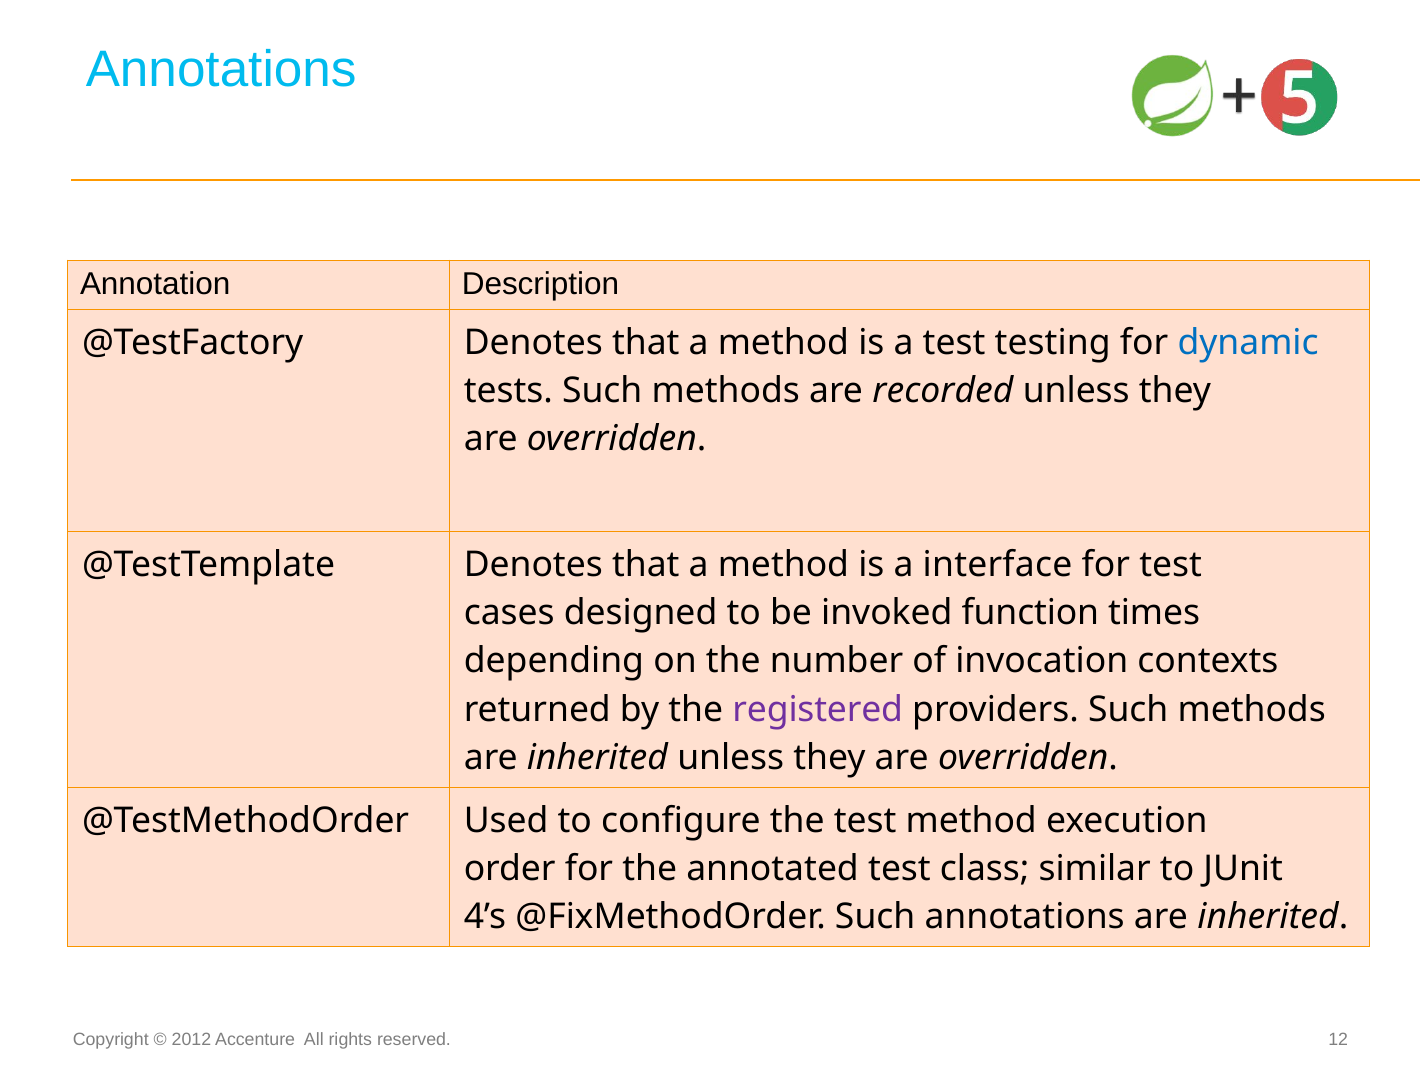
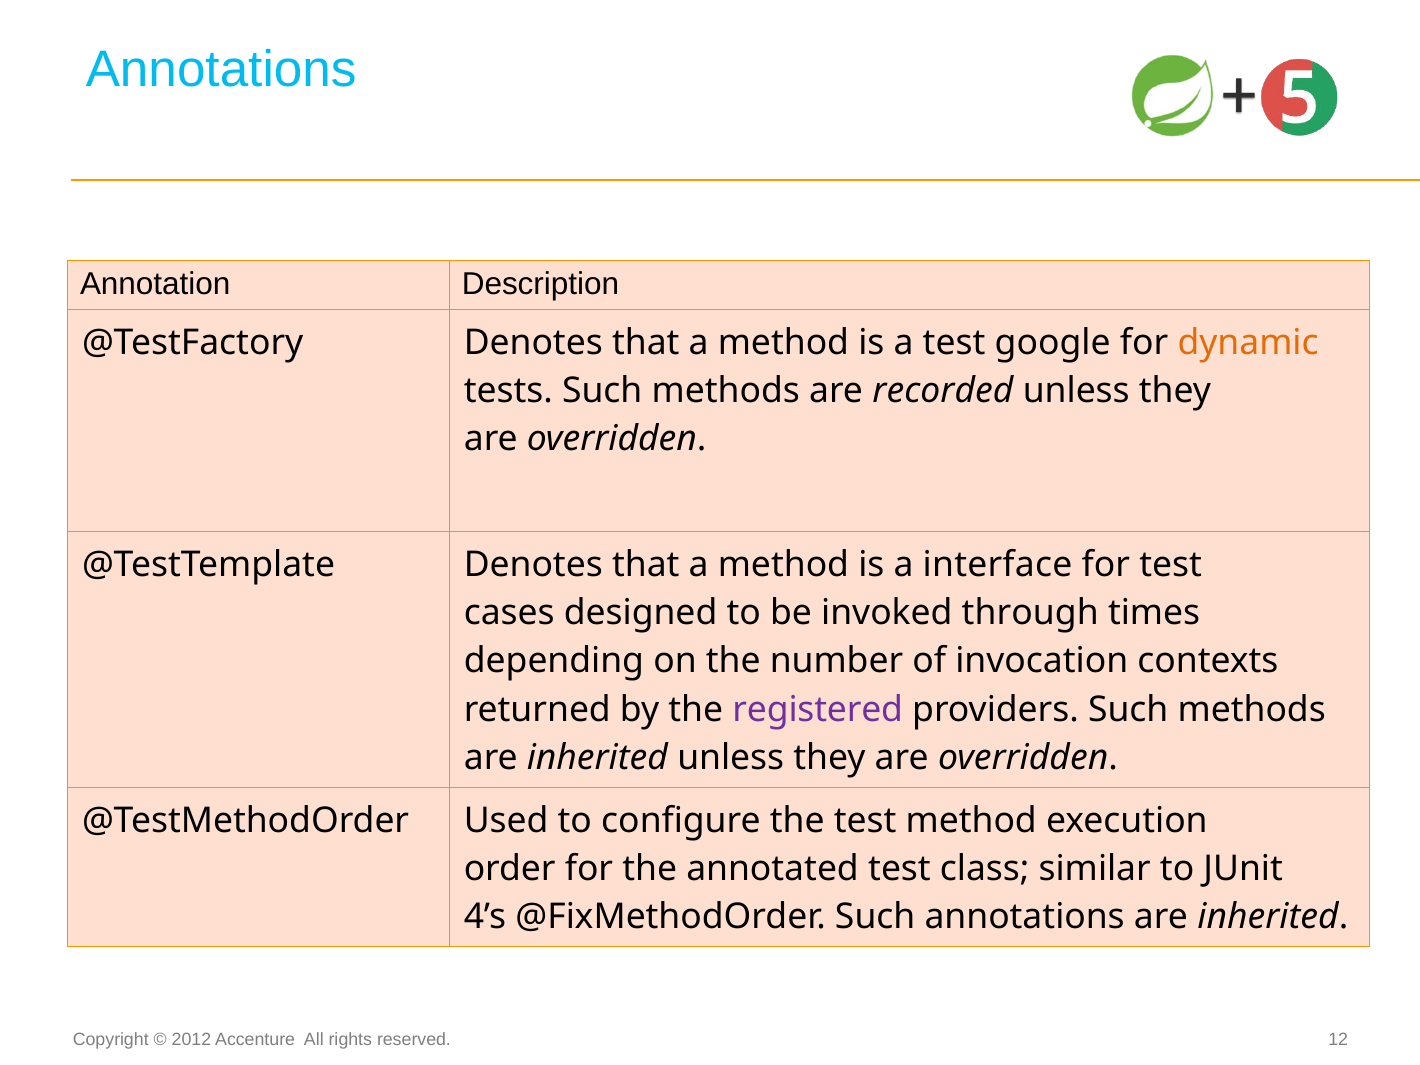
testing: testing -> google (1053, 343)
dynamic colour: blue -> orange (1248, 343)
function: function -> through (1030, 613)
